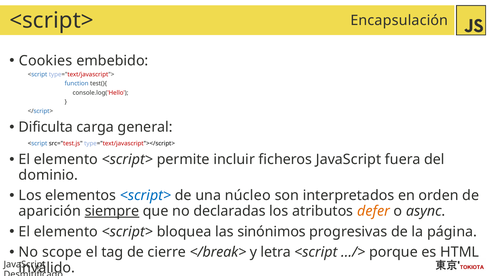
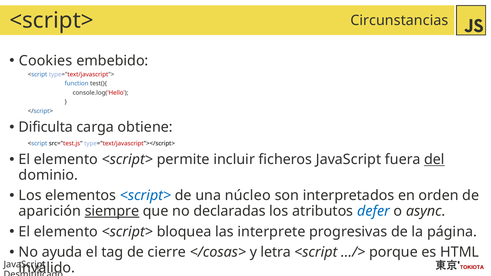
Encapsulación: Encapsulación -> Circunstancias (399, 20)
general: general -> obtiene (145, 127)
del underline: none -> present (434, 160)
defer colour: orange -> blue (373, 211)
sinónimos: sinónimos -> interprete (271, 232)
scope: scope -> ayuda (62, 252)
</break>: </break> -> </cosas> (218, 252)
